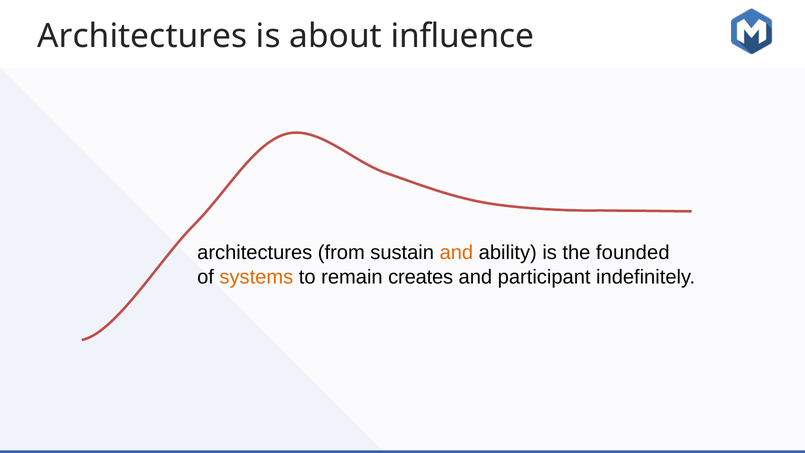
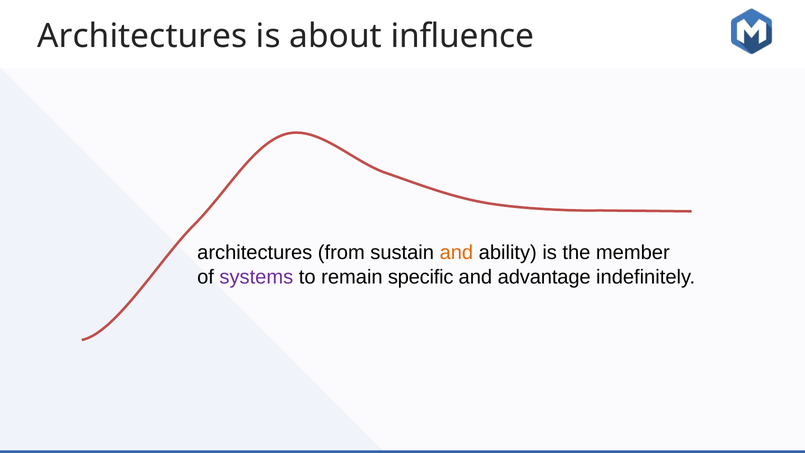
founded: founded -> member (633, 253)
systems colour: orange -> purple (256, 277)
creates: creates -> specific (421, 277)
participant: participant -> advantage (544, 277)
